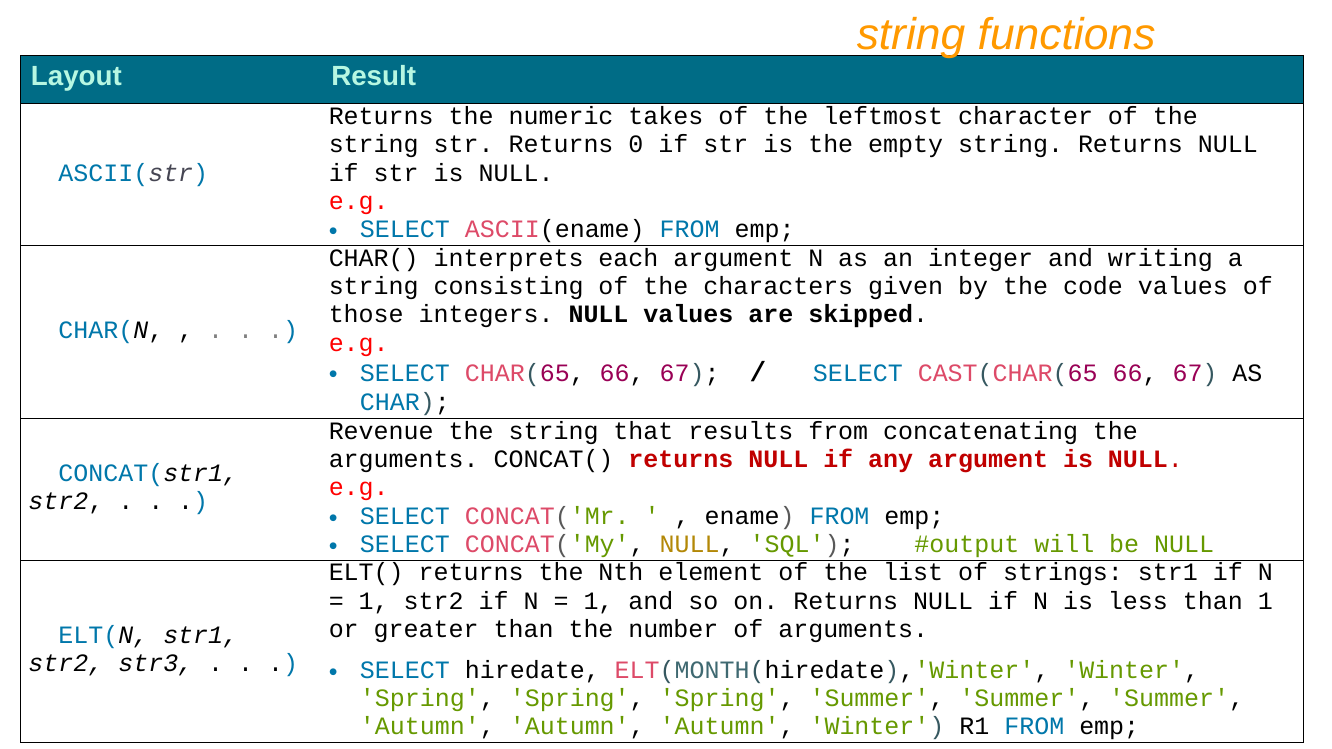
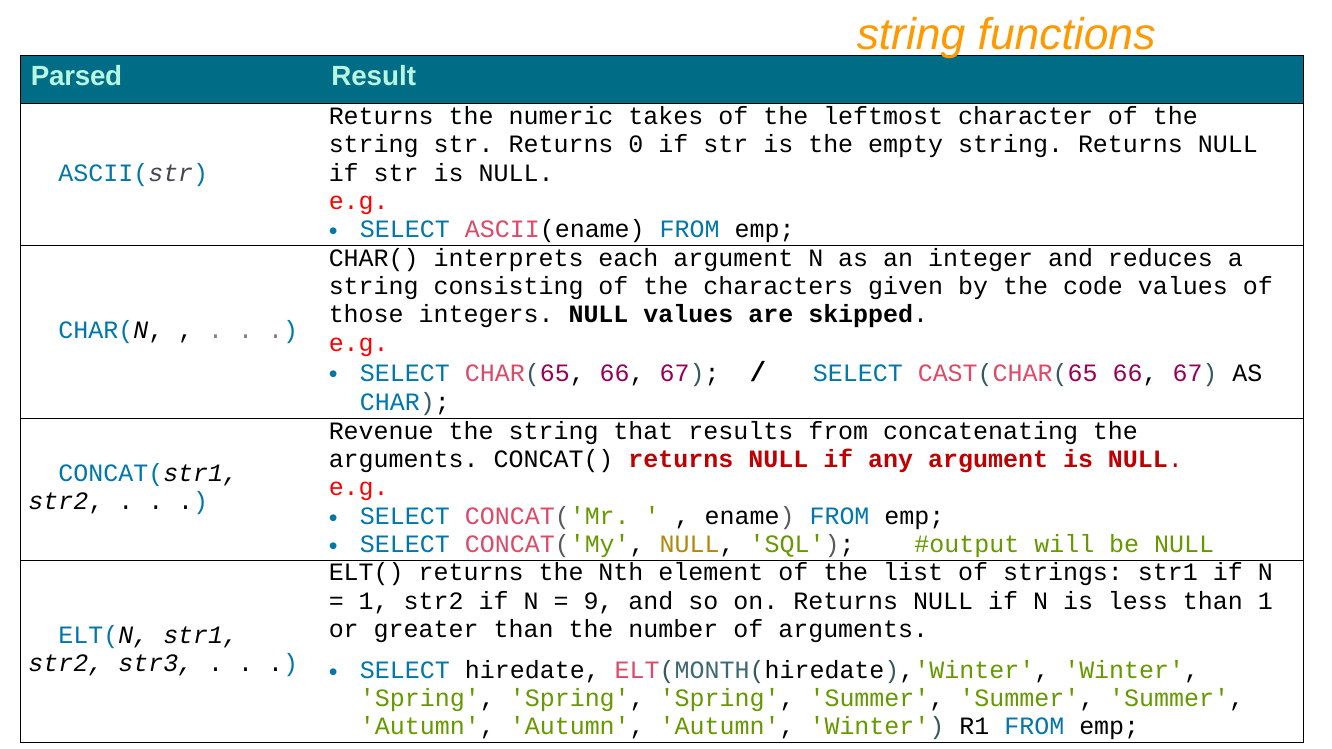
Layout: Layout -> Parsed (77, 76)
writing: writing -> reduces (1160, 258)
1: 1 -> 9 (598, 601)
